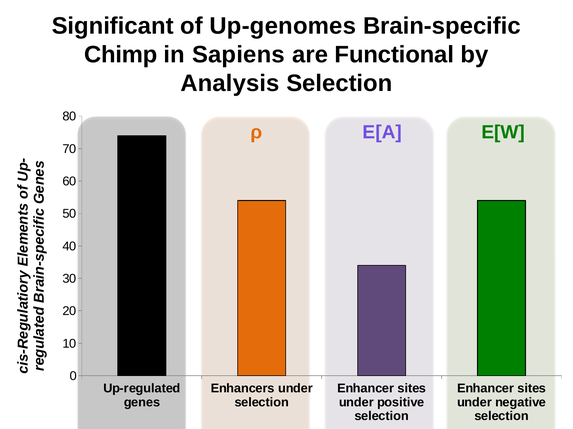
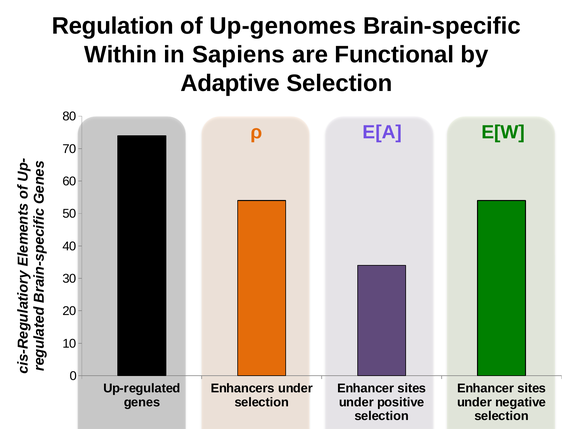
Significant: Significant -> Regulation (113, 26)
Chimp: Chimp -> Within (121, 55)
Analysis: Analysis -> Adaptive (230, 83)
